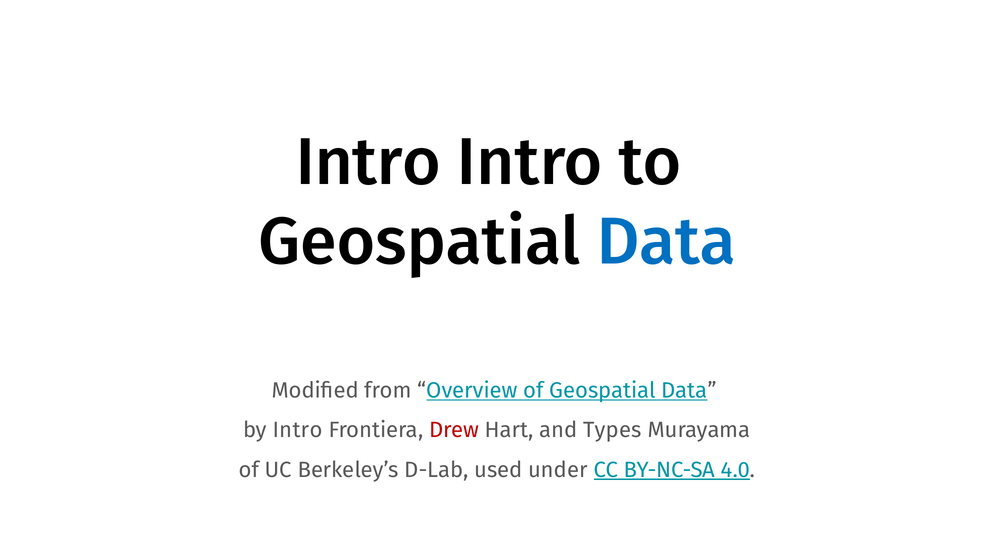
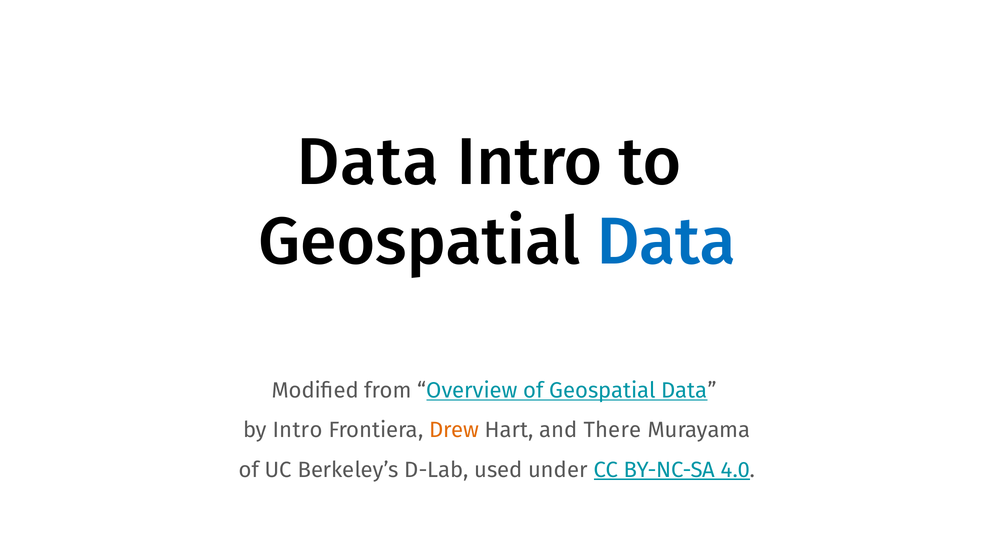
Intro: Intro -> Data (368, 162)
Drew colour: red -> orange (454, 430)
Types: Types -> There (612, 430)
